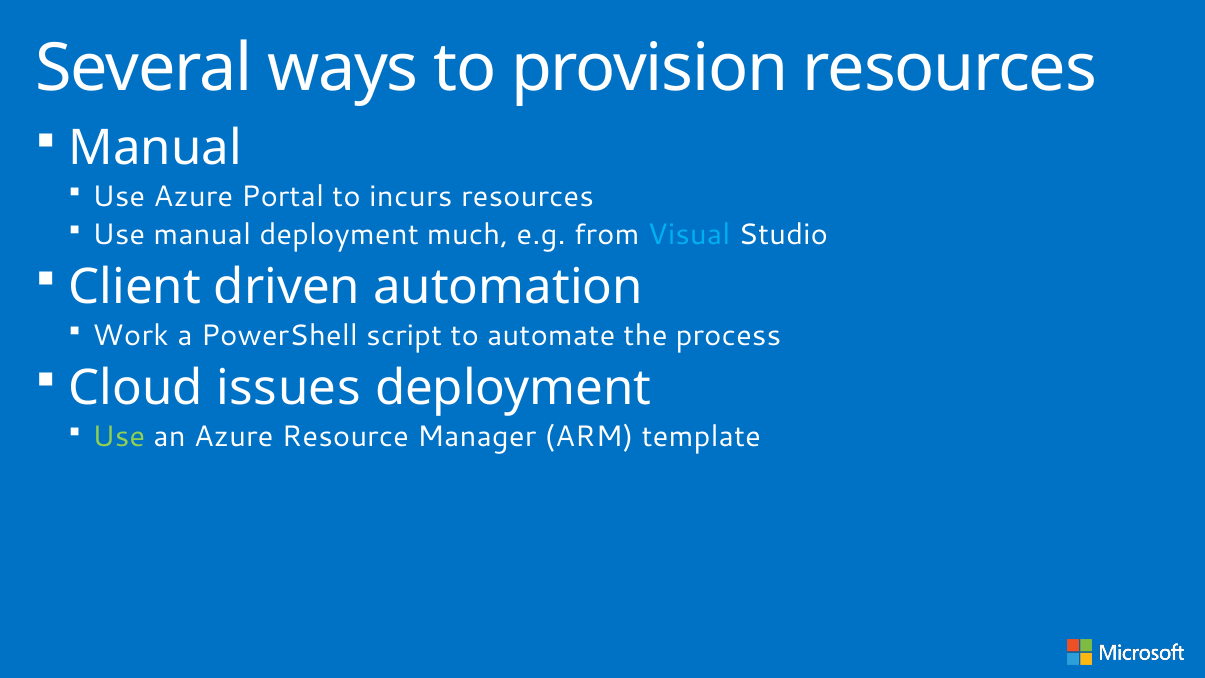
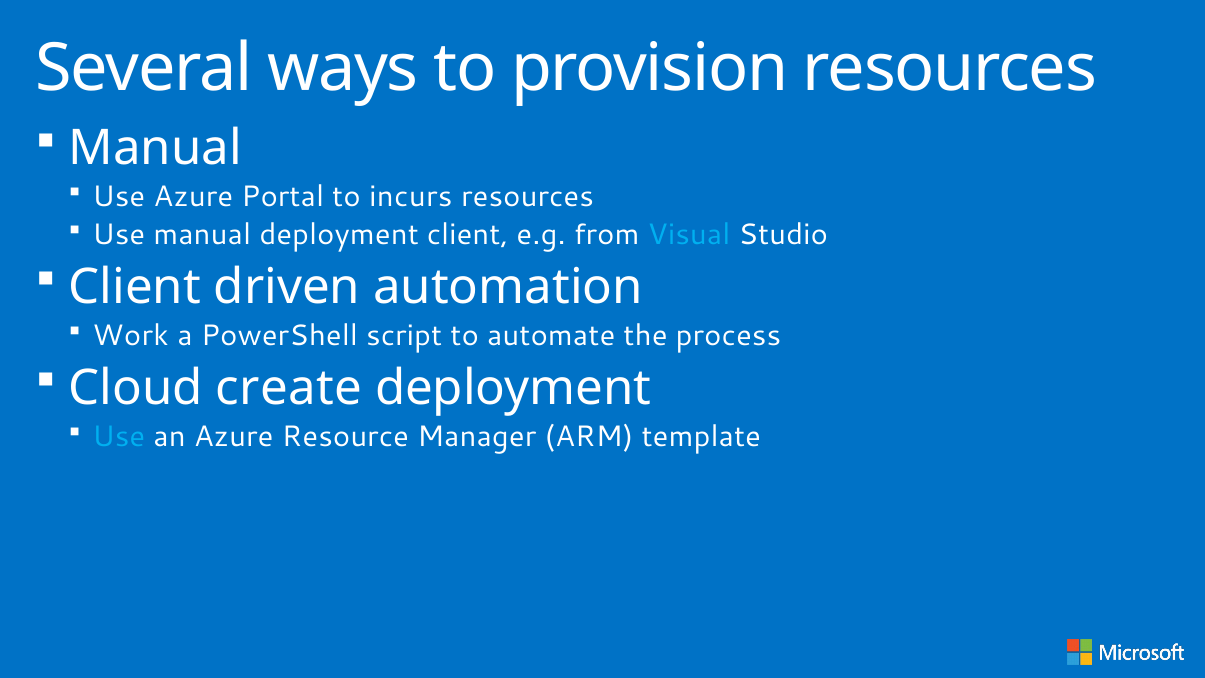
deployment much: much -> client (468, 235)
issues: issues -> create (289, 388)
Use colour: light green -> light blue (119, 436)
